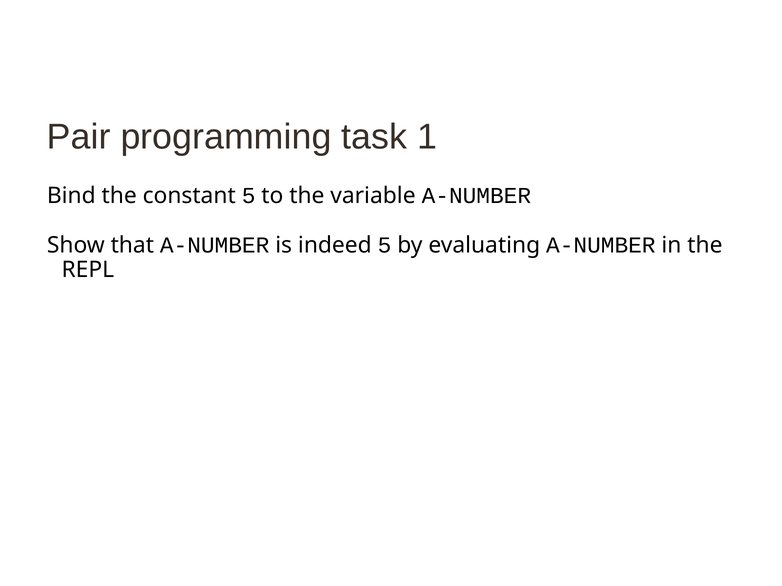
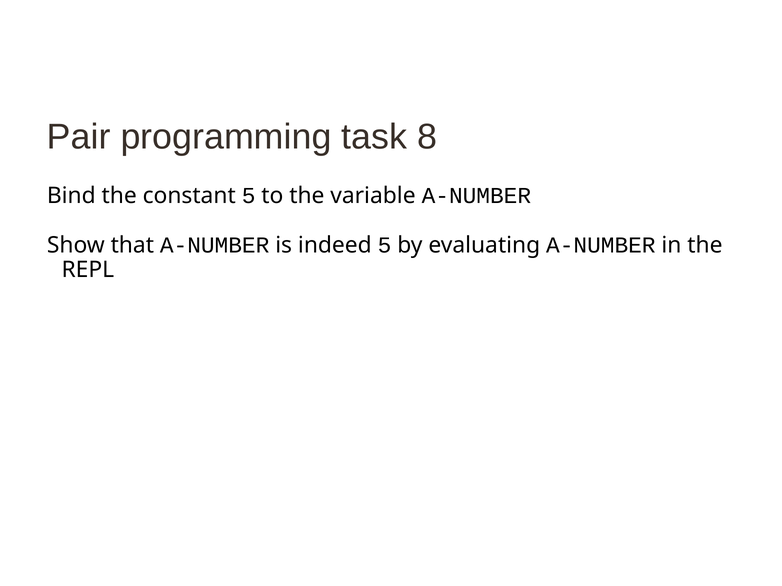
1: 1 -> 8 (427, 137)
